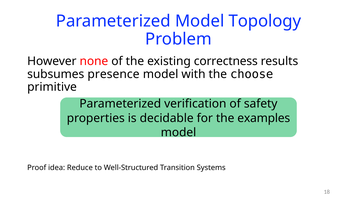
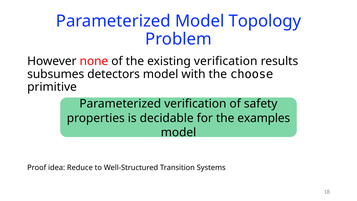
existing correctness: correctness -> verification (226, 61)
presence: presence -> detectors (114, 74)
